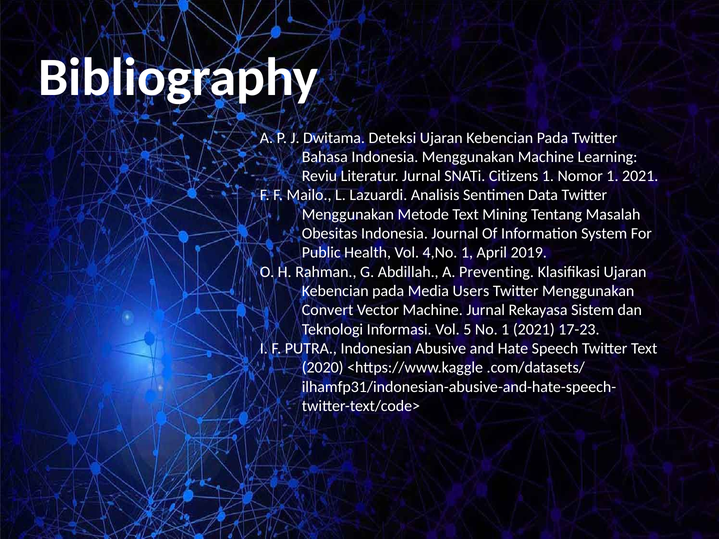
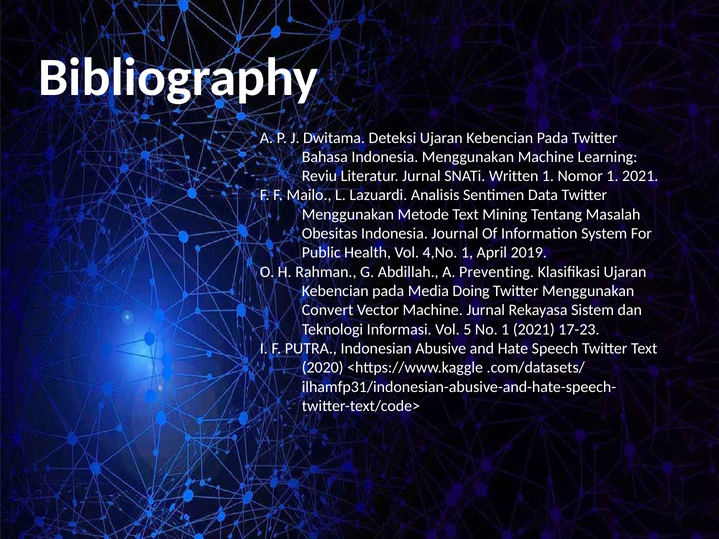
Citizens: Citizens -> Written (514, 176)
Users: Users -> Doing (471, 291)
